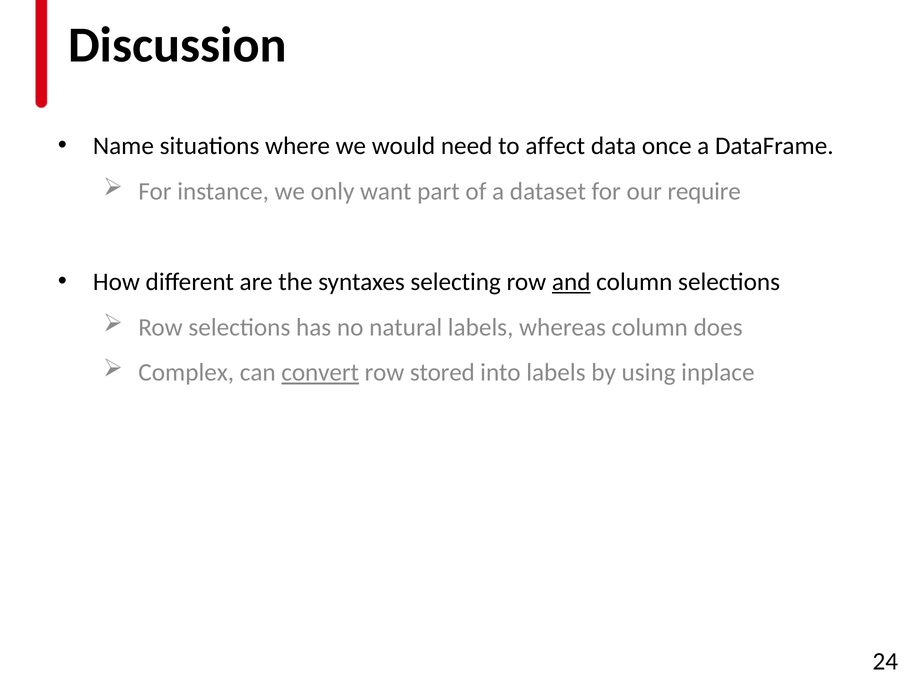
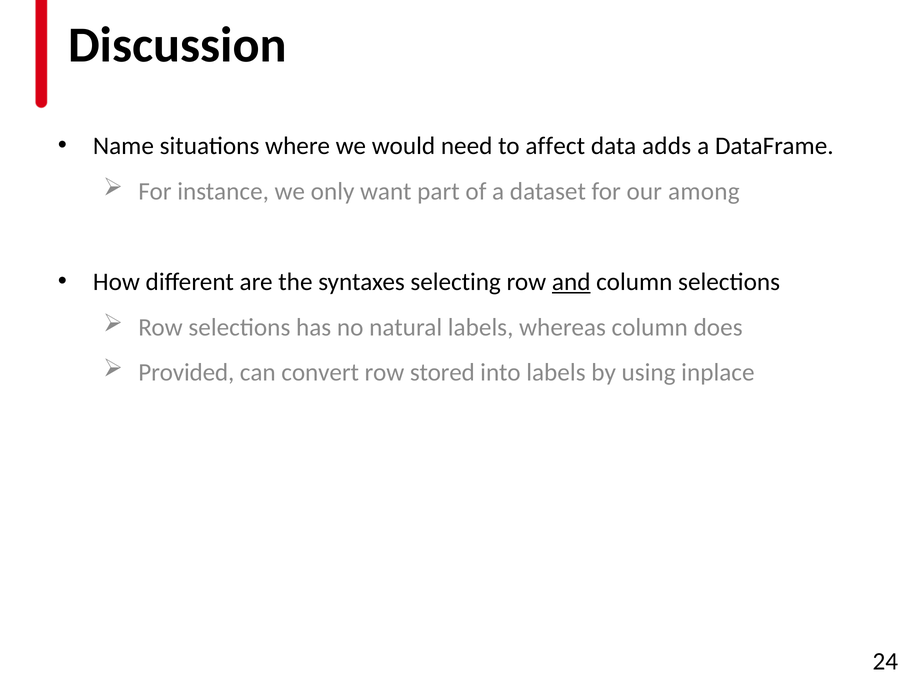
once: once -> adds (667, 146)
require: require -> among (704, 191)
Complex: Complex -> Provided (186, 373)
convert underline: present -> none (320, 373)
